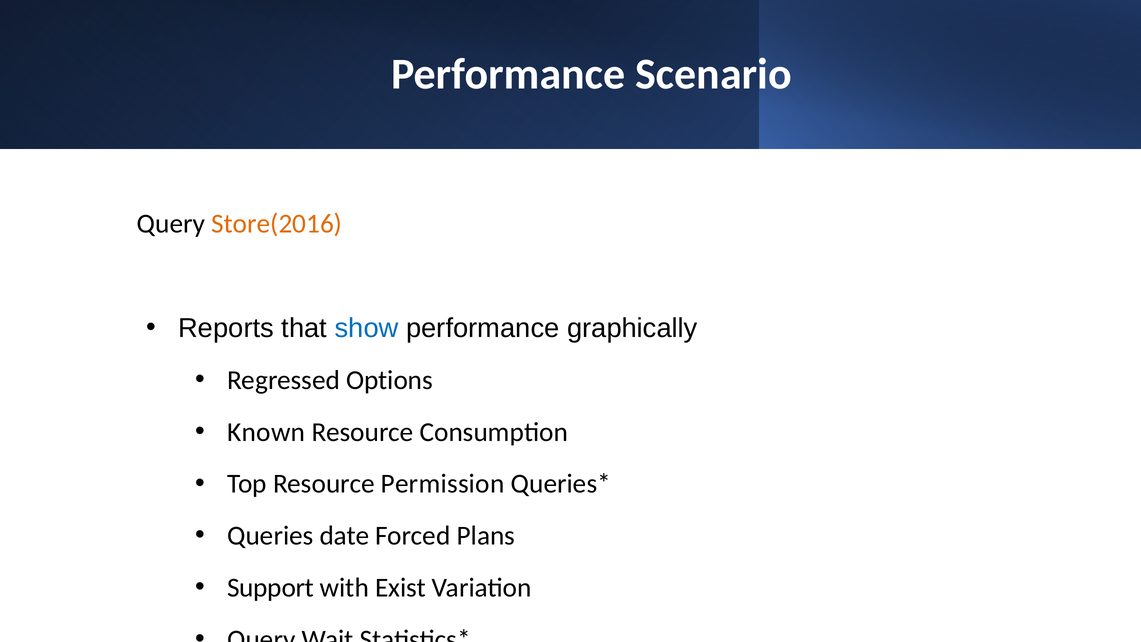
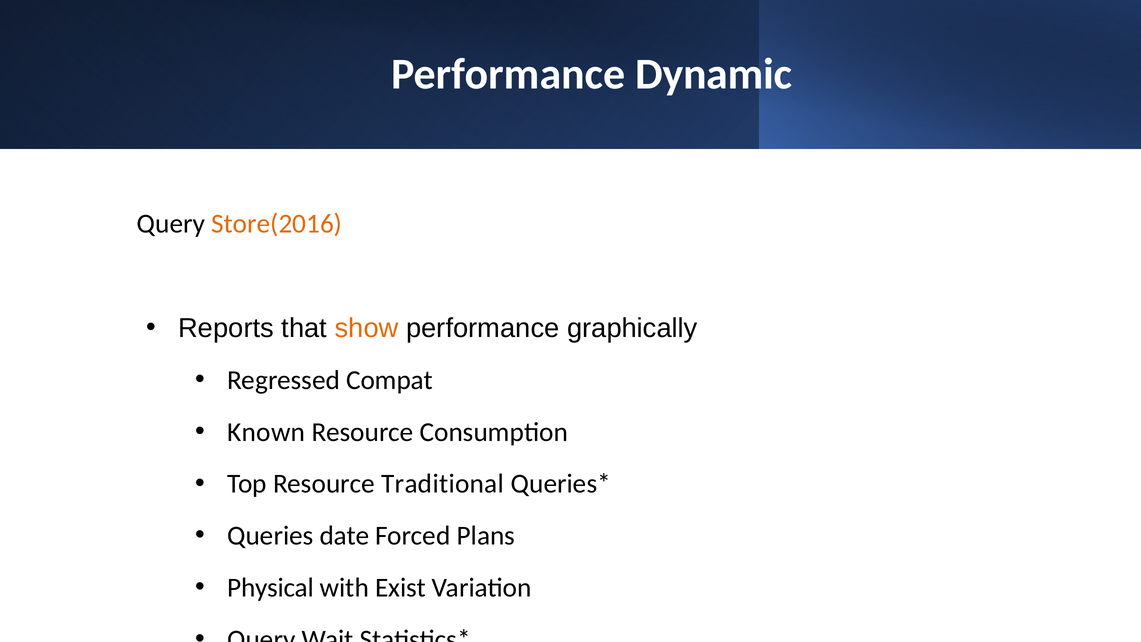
Scenario: Scenario -> Dynamic (714, 74)
show colour: blue -> orange (367, 328)
Options: Options -> Compat (390, 380)
Permission: Permission -> Traditional (443, 484)
Support: Support -> Physical (271, 588)
